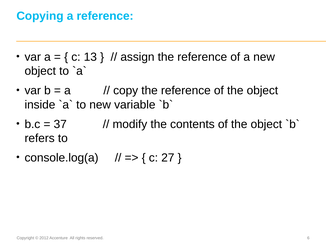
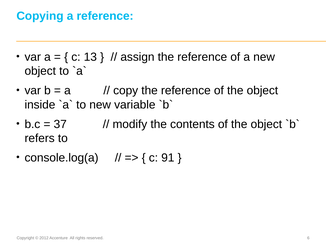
27: 27 -> 91 (168, 158)
